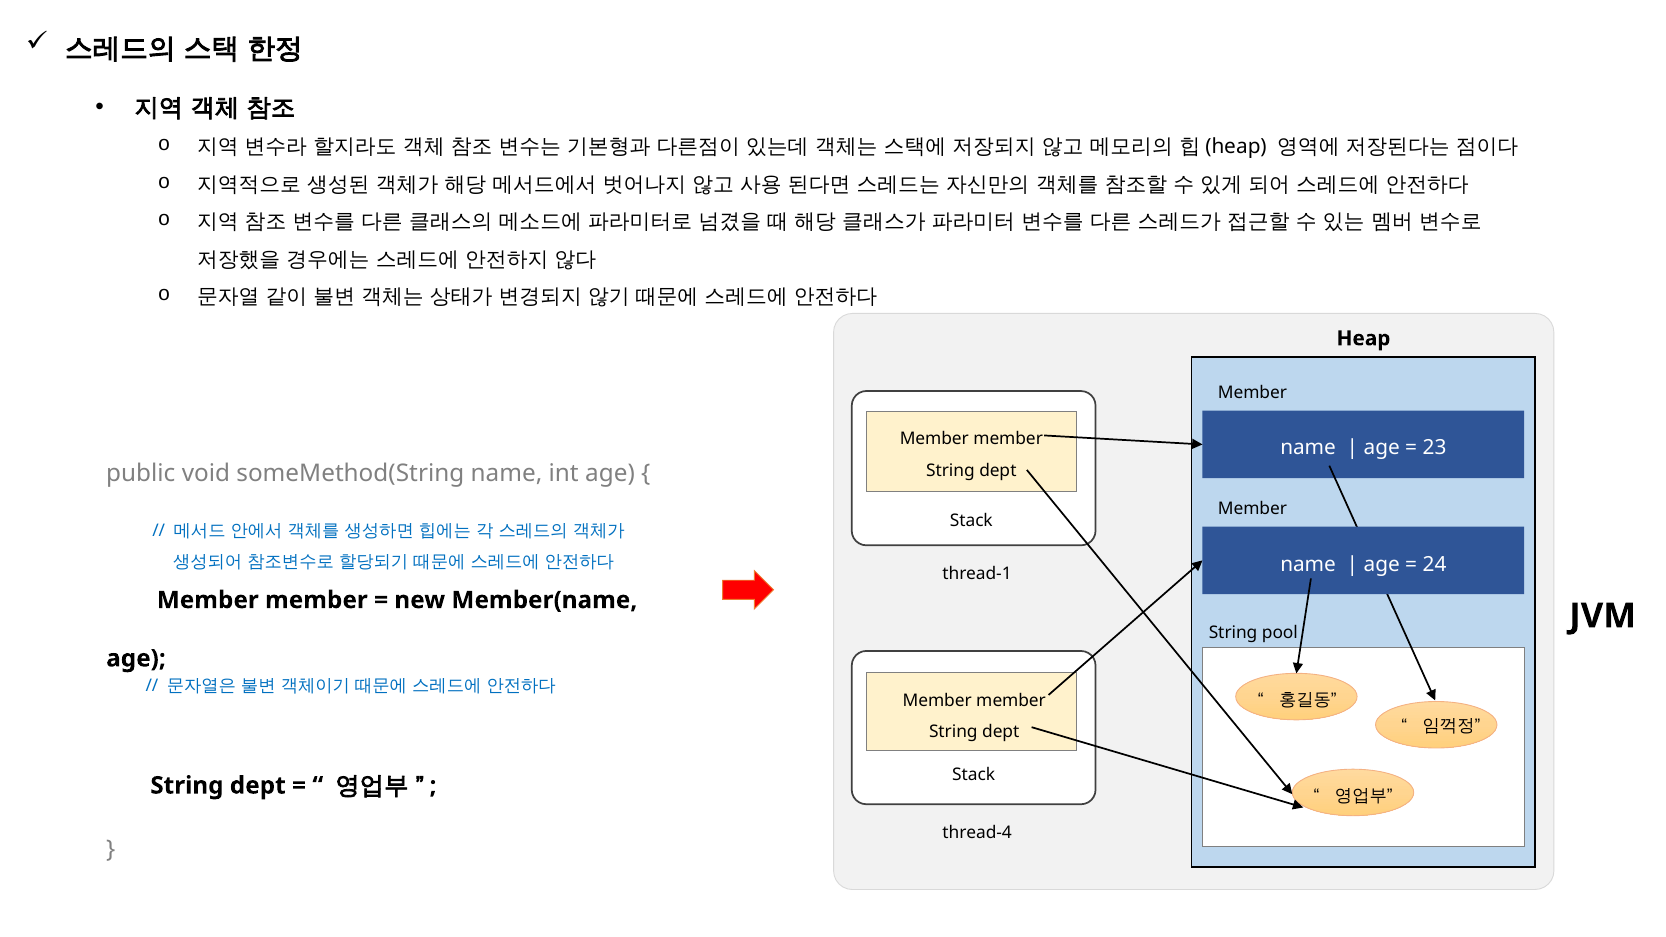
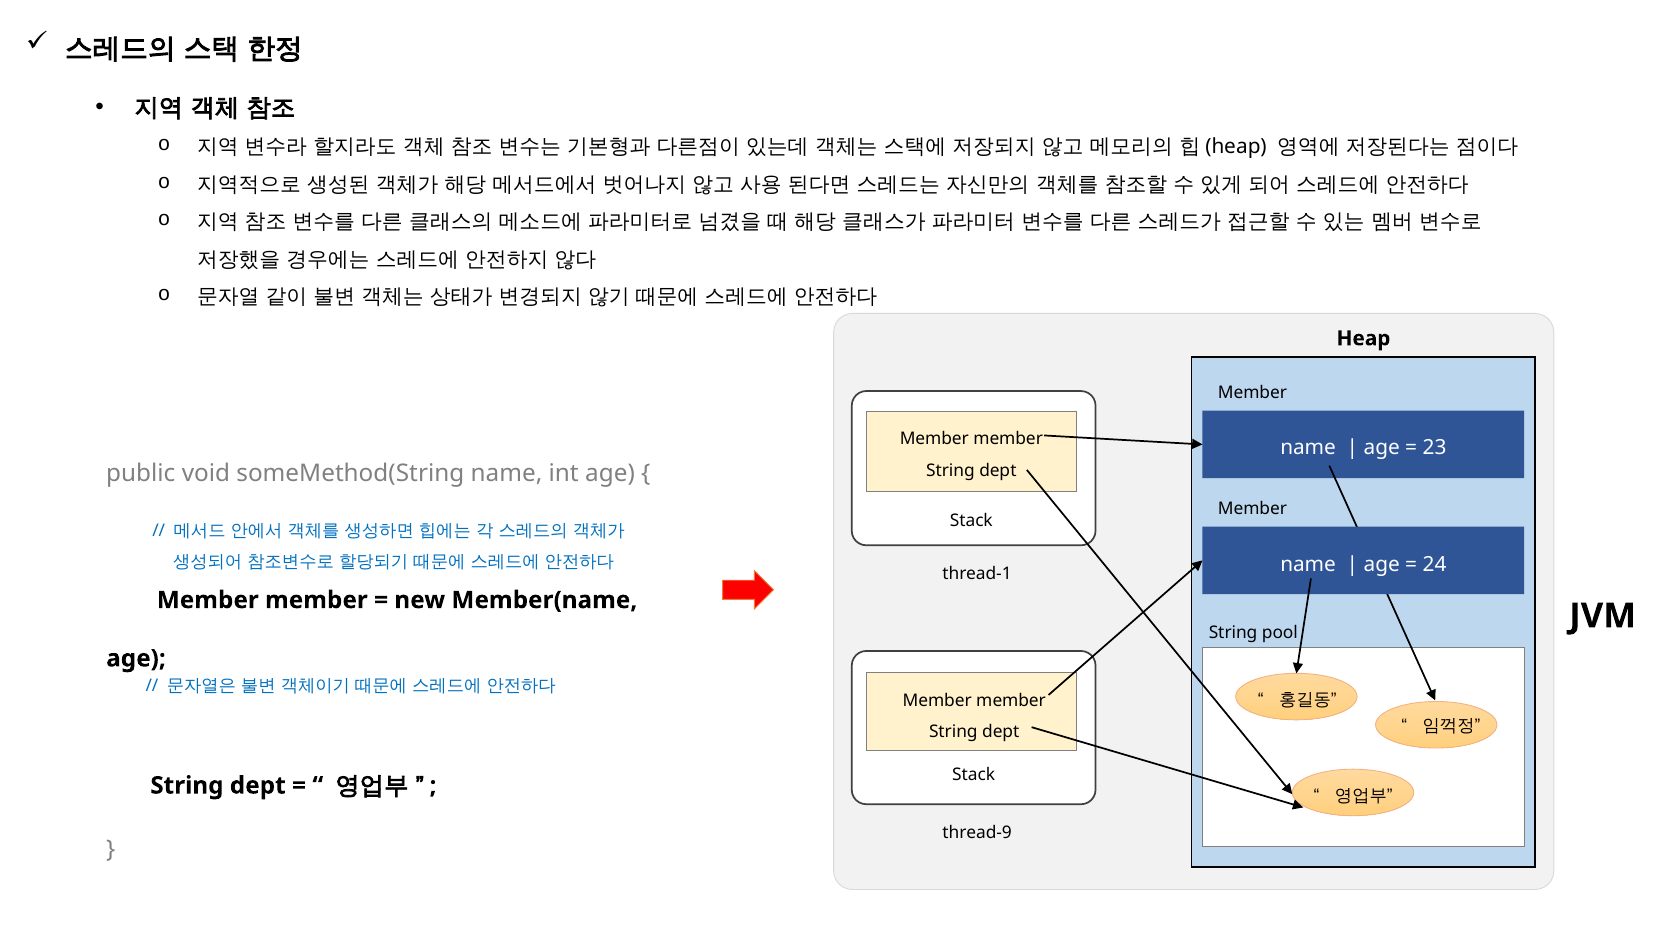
thread-4: thread-4 -> thread-9 (977, 833)
